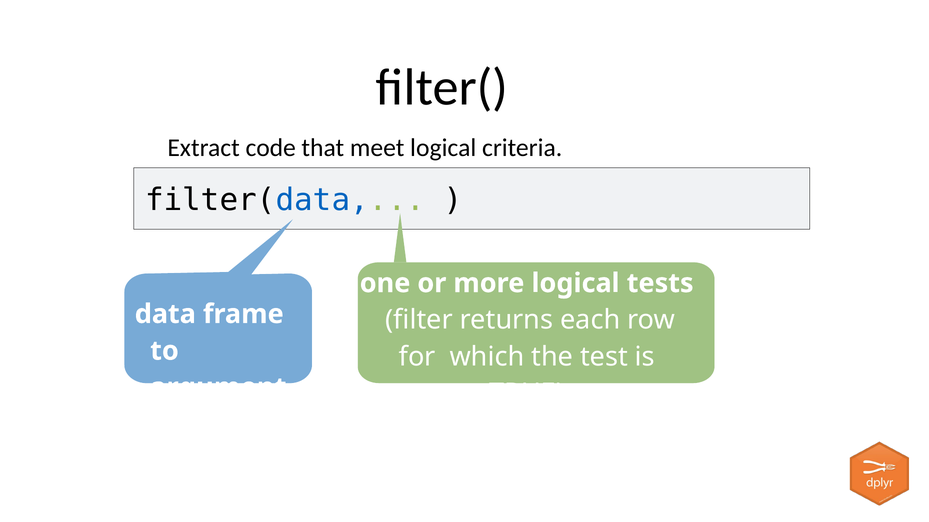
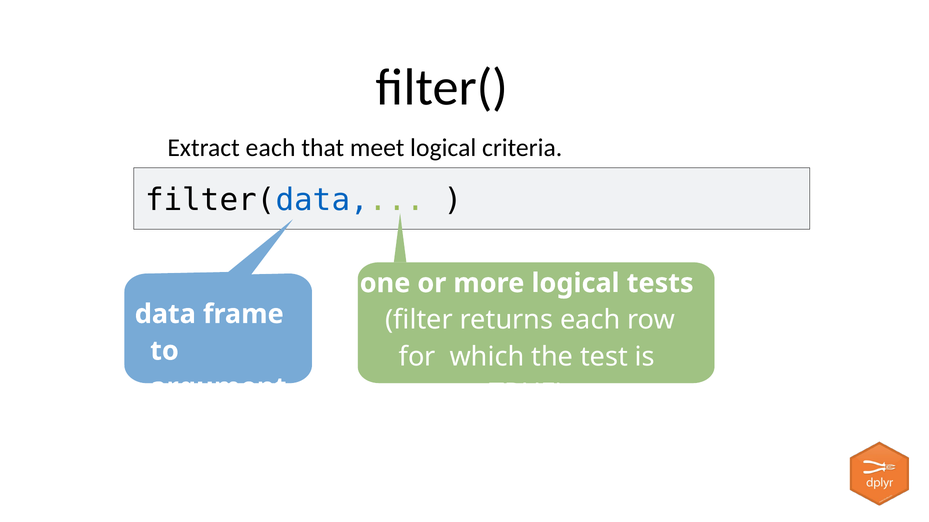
Extract code: code -> each (271, 148)
